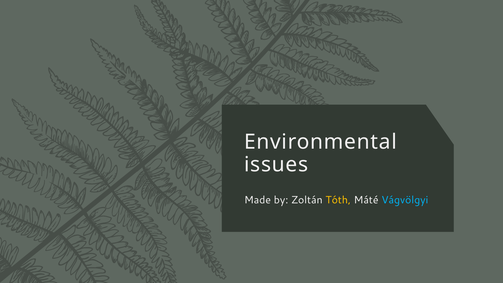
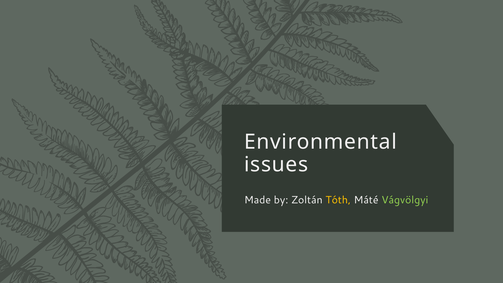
Vágvölgyi colour: light blue -> light green (405, 200)
